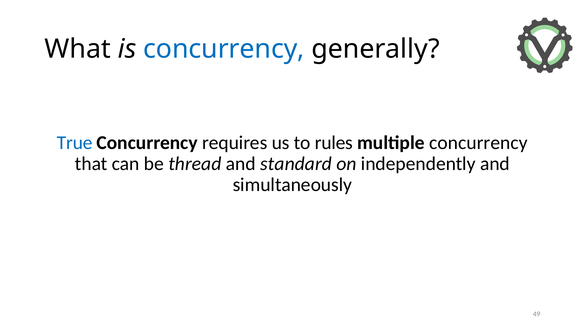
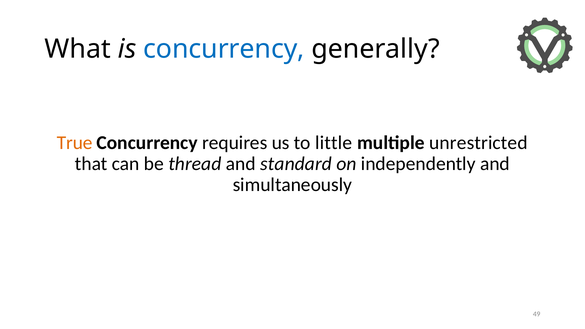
True colour: blue -> orange (75, 143)
rules: rules -> little (334, 143)
multiple concurrency: concurrency -> unrestricted (478, 143)
